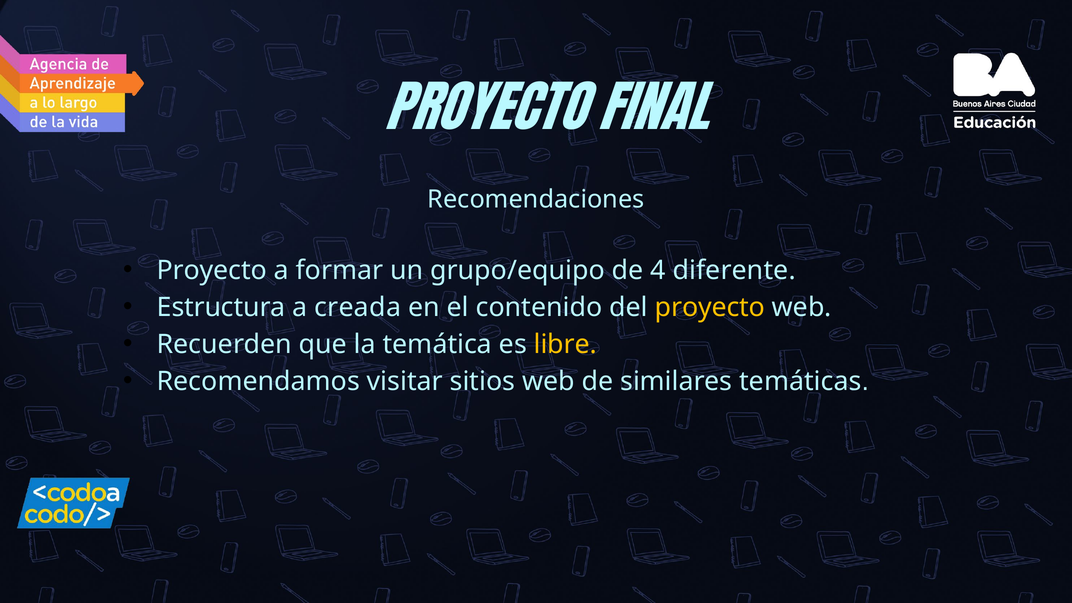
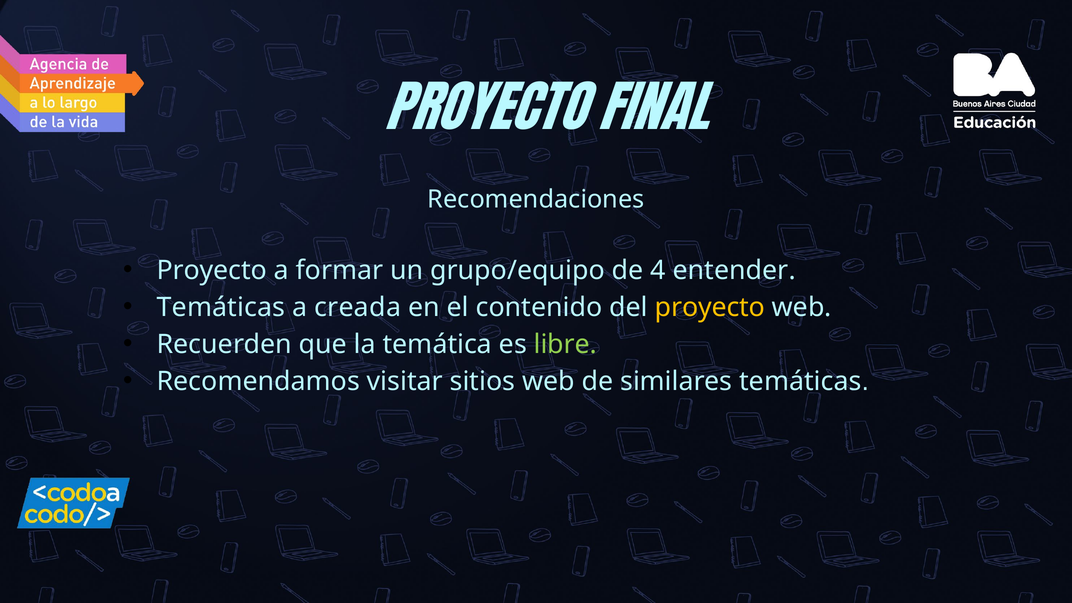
diferente: diferente -> entender (734, 270)
Estructura: Estructura -> Temáticas (221, 307)
libre colour: yellow -> light green (565, 344)
